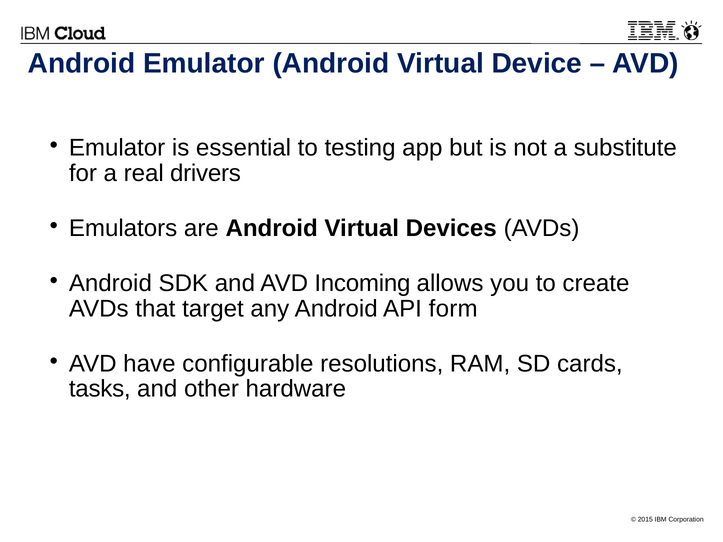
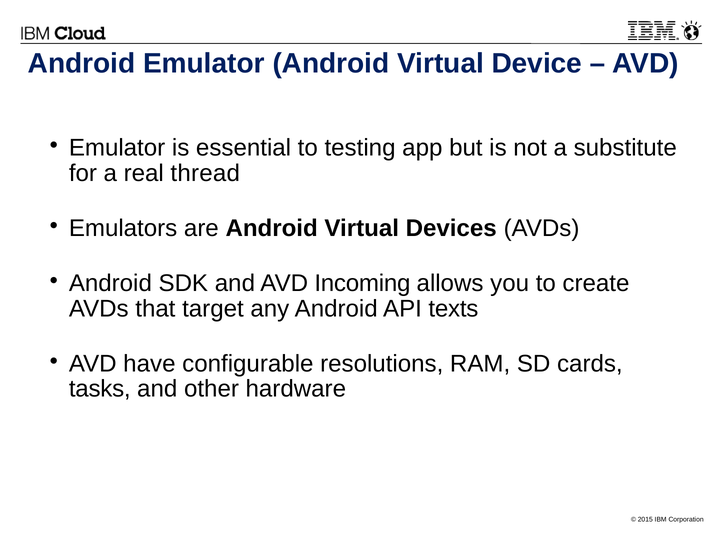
drivers: drivers -> thread (205, 173)
form: form -> texts (453, 309)
